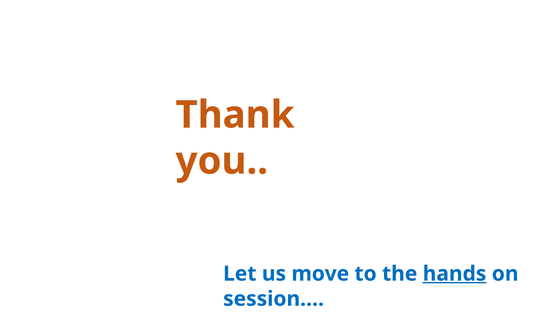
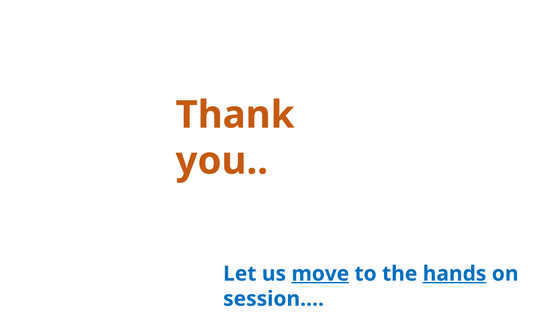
move underline: none -> present (320, 274)
